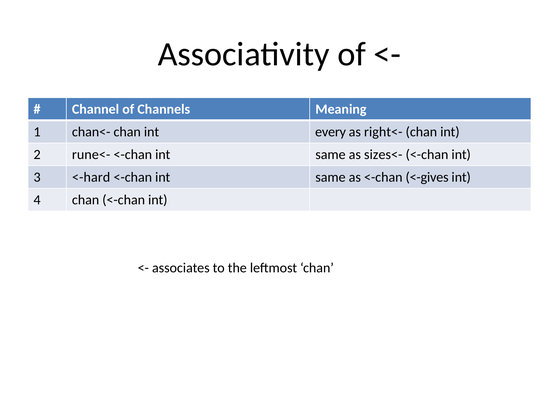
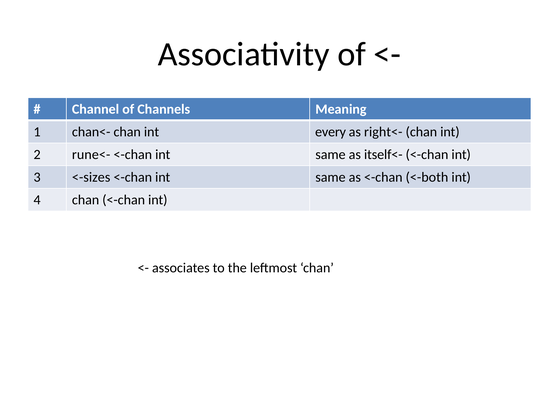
sizes<-: sizes<- -> itself<- (383, 155)
<-hard: <-hard -> <-sizes (91, 177)
<-gives: <-gives -> <-both (427, 177)
